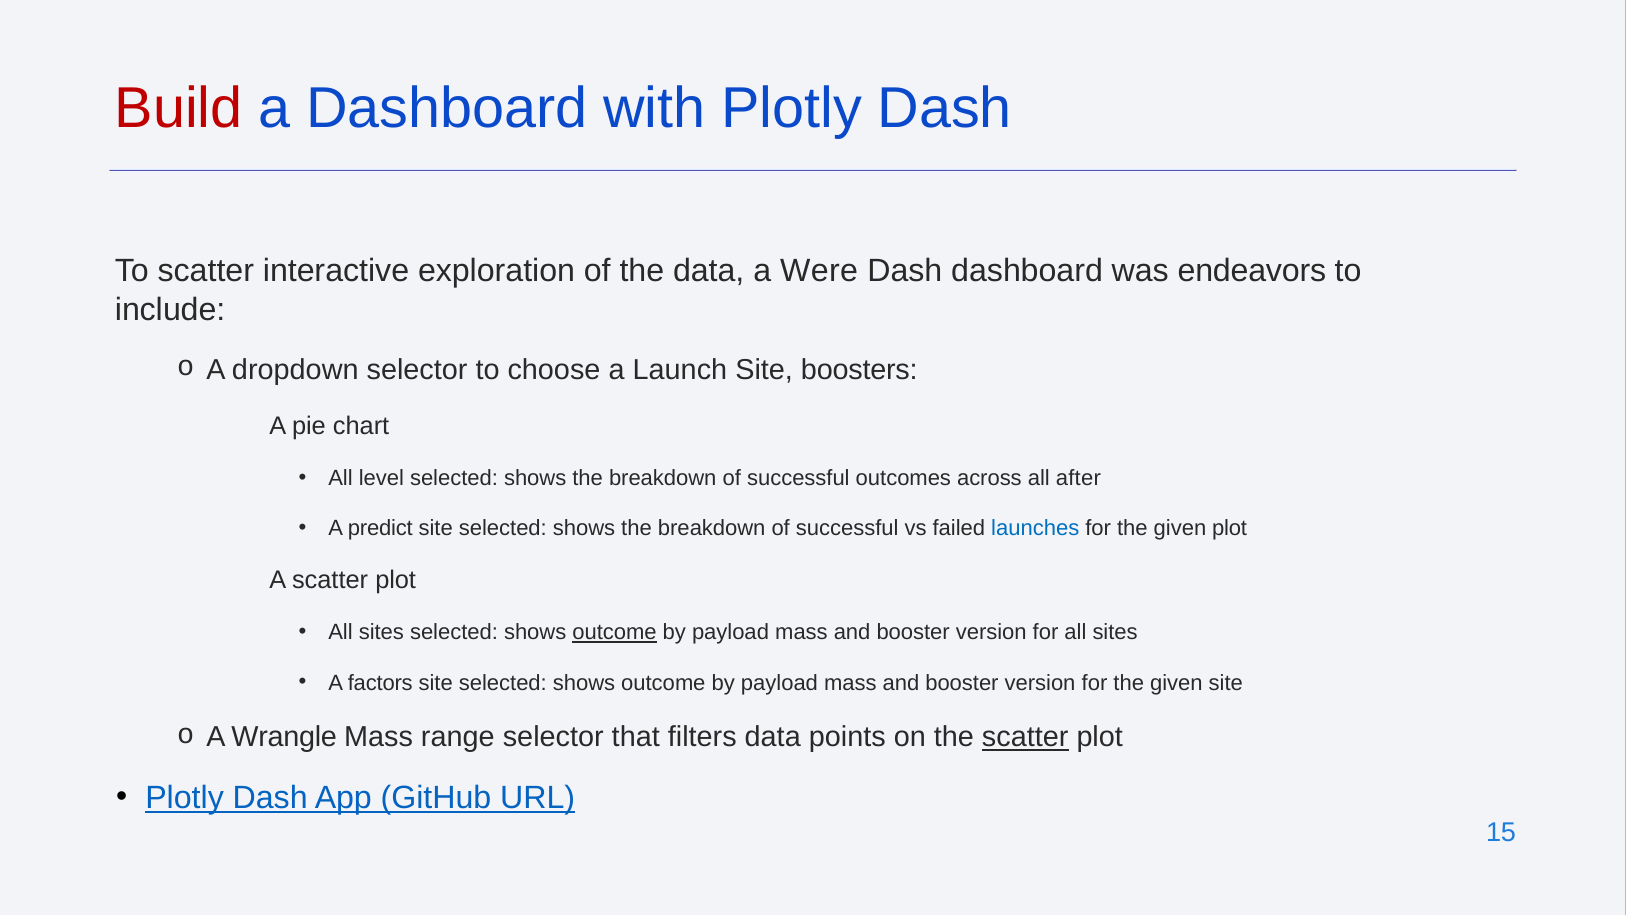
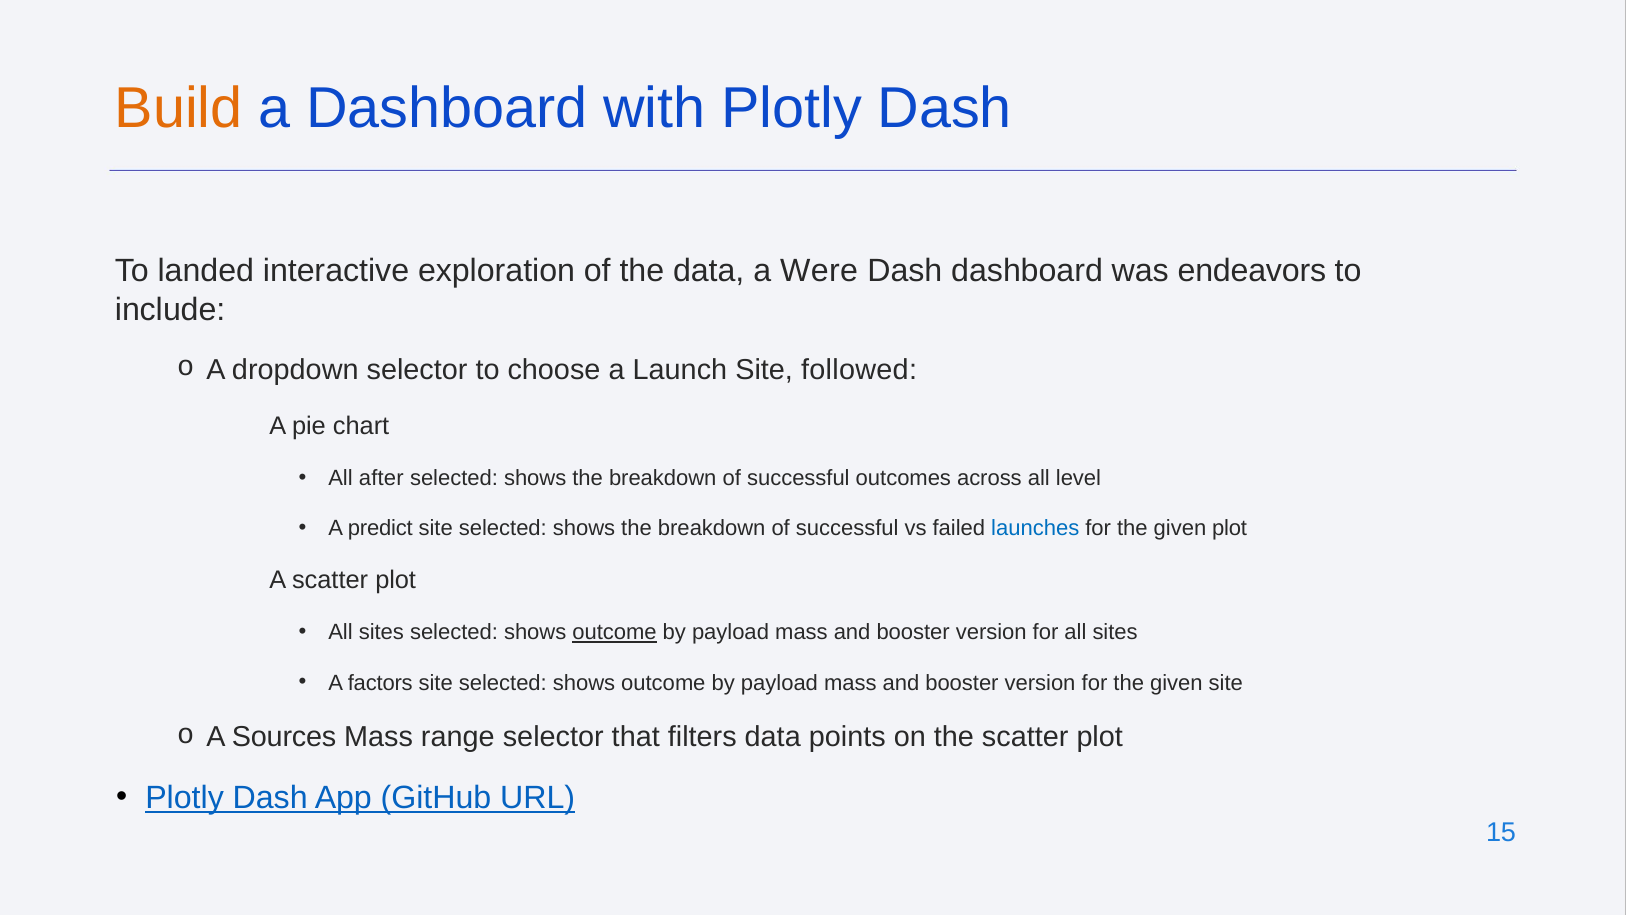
Build colour: red -> orange (179, 109)
To scatter: scatter -> landed (206, 271)
boosters: boosters -> followed (859, 370)
level: level -> after (381, 478)
after: after -> level (1079, 478)
Wrangle: Wrangle -> Sources (284, 737)
scatter underline: present -> none (1025, 737)
